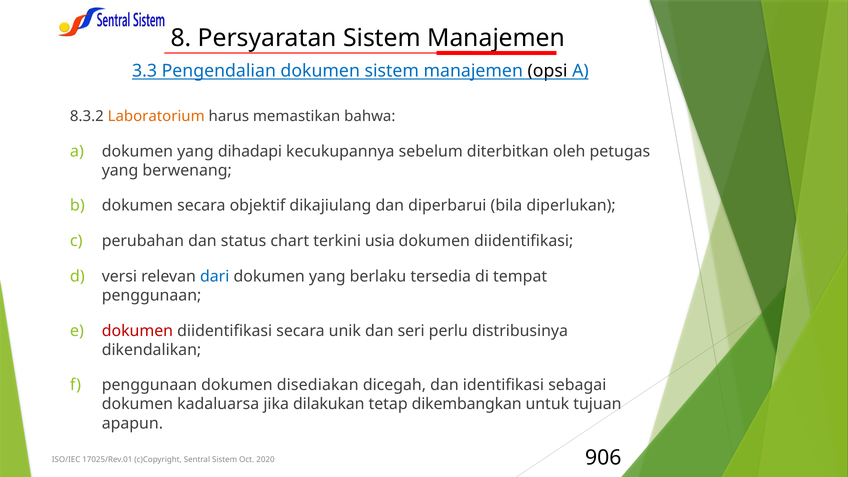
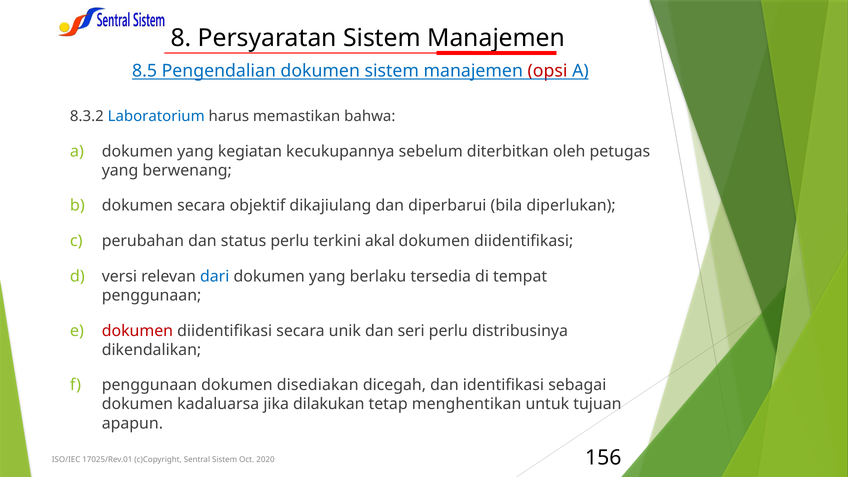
3.3: 3.3 -> 8.5 (145, 71)
opsi colour: black -> red (548, 71)
Laboratorium colour: orange -> blue (156, 116)
dihadapi: dihadapi -> kegiatan (250, 151)
status chart: chart -> perlu (290, 241)
usia: usia -> akal (380, 241)
dikembangkan: dikembangkan -> menghentikan (467, 404)
906: 906 -> 156 (603, 458)
